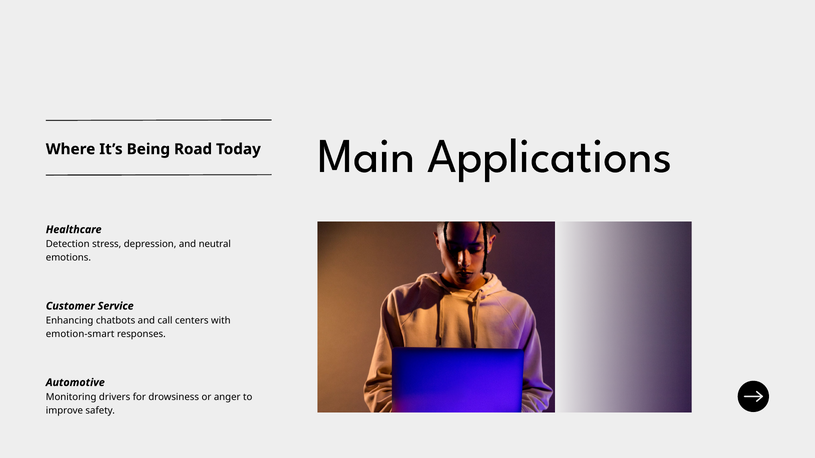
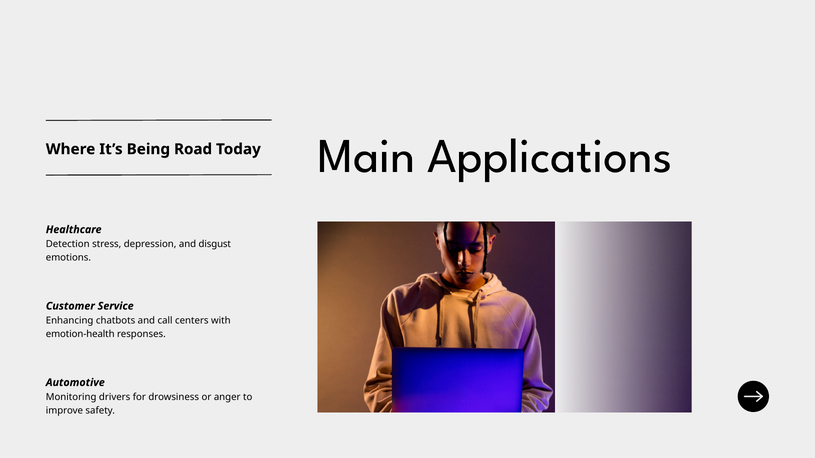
neutral: neutral -> disgust (215, 245)
emotion-smart: emotion-smart -> emotion-health (80, 335)
